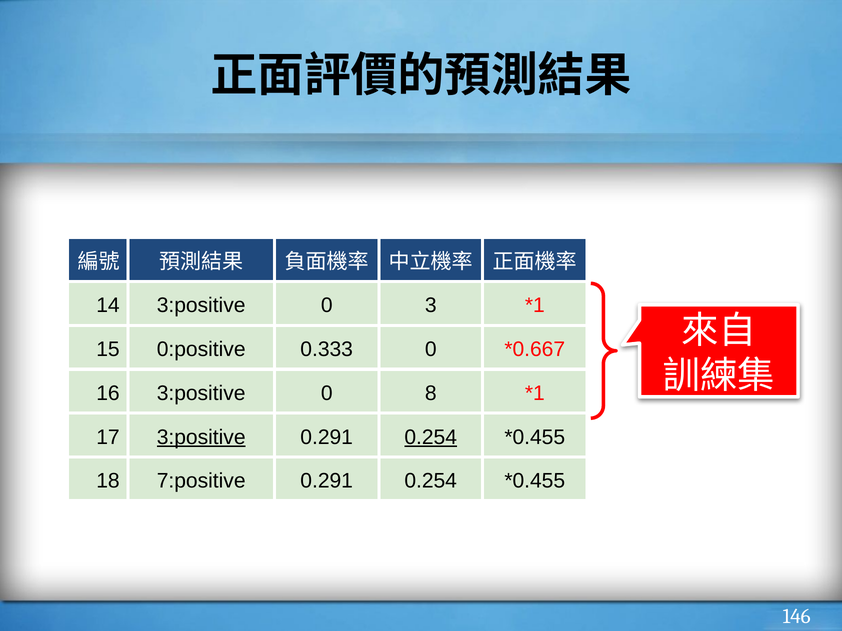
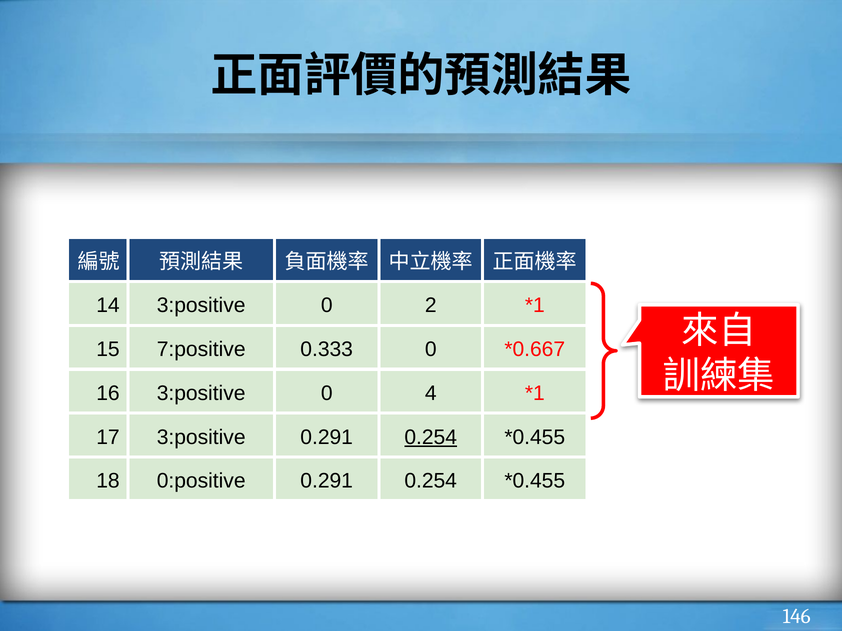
3: 3 -> 2 (431, 306)
0:positive: 0:positive -> 7:positive (201, 350)
8: 8 -> 4 (431, 394)
3:positive underline: present -> none (201, 437)
7:positive: 7:positive -> 0:positive (201, 481)
